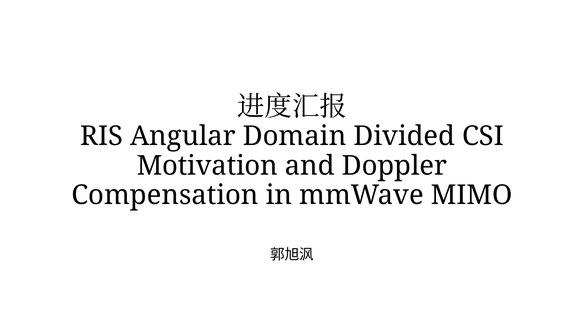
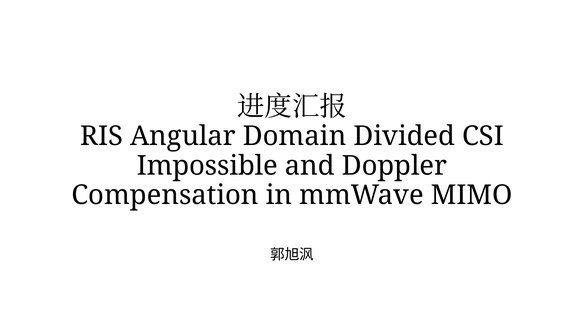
Motivation: Motivation -> Impossible (207, 166)
